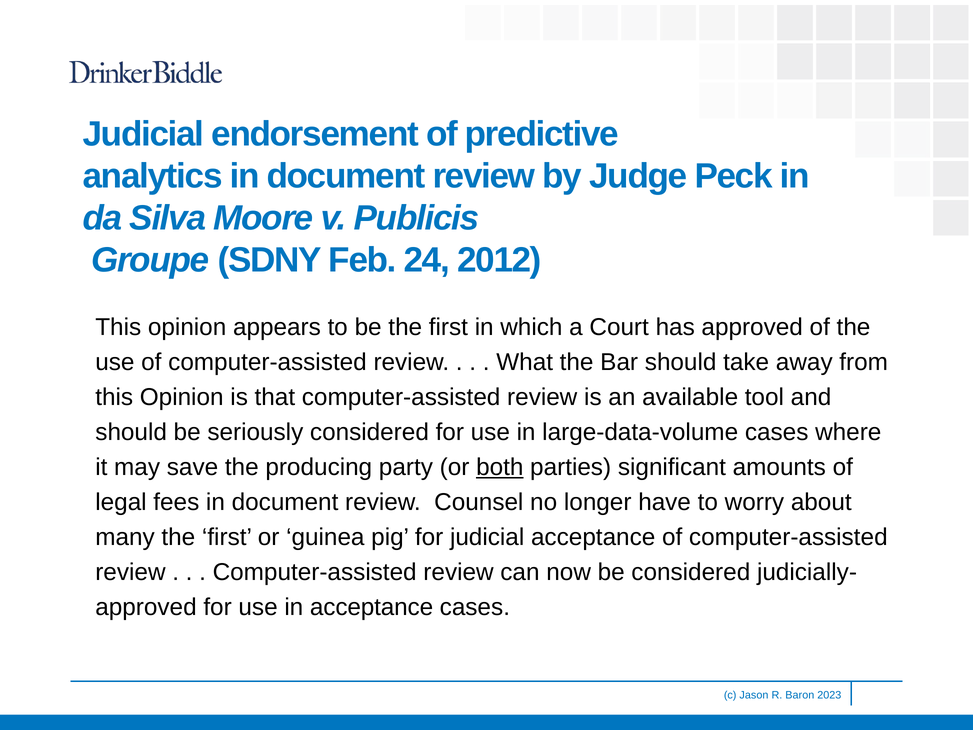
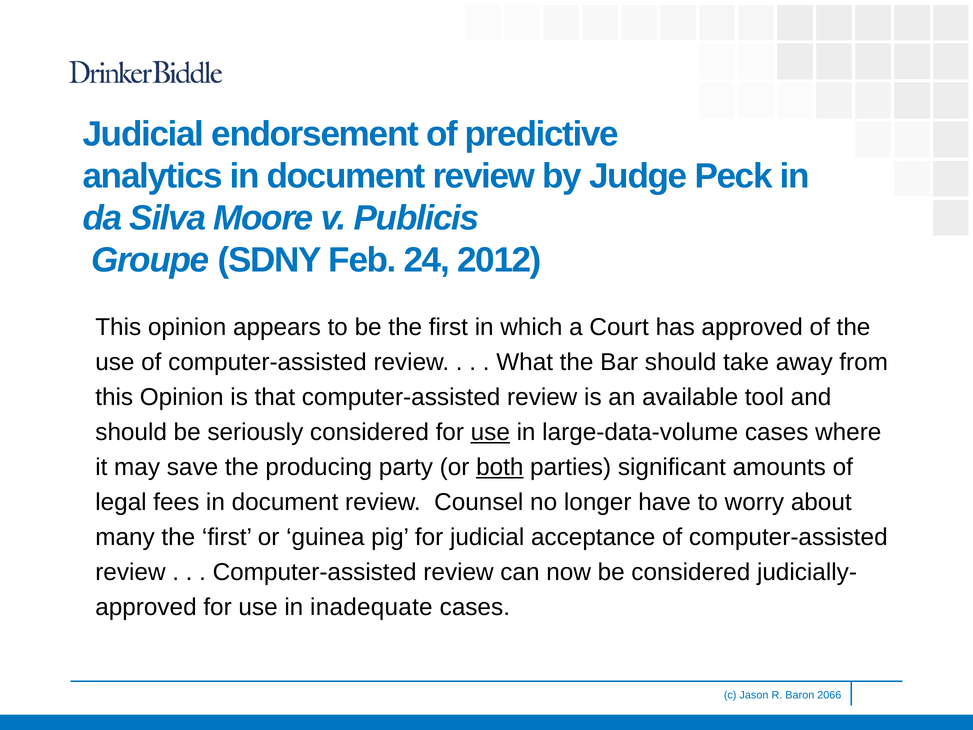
use underline: none -> present (490, 432)
in acceptance: acceptance -> inadequate (371, 607)
2023: 2023 -> 2066 (829, 695)
